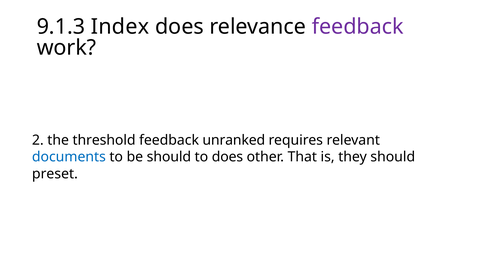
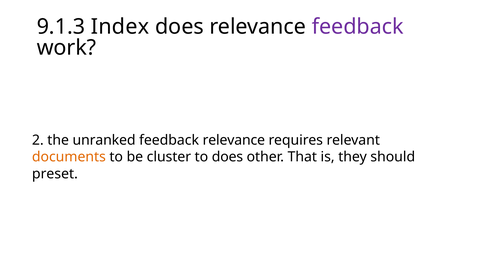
threshold: threshold -> unranked (104, 140)
feedback unranked: unranked -> relevance (234, 140)
documents colour: blue -> orange (69, 157)
be should: should -> cluster (169, 157)
